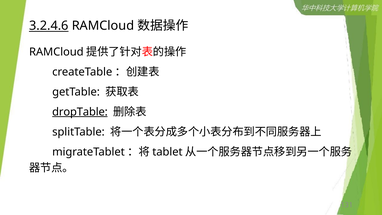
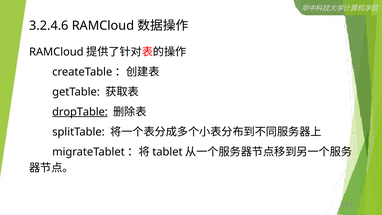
3.2.4.6 underline: present -> none (49, 26)
